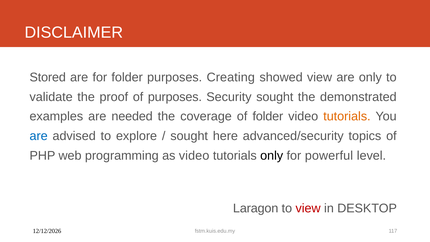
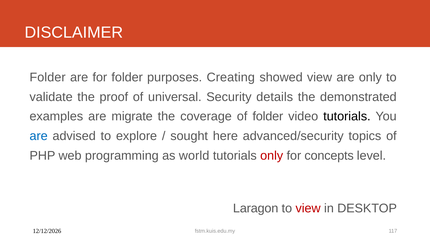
Stored: Stored -> Folder (48, 77)
of purposes: purposes -> universal (175, 97)
Security sought: sought -> details (275, 97)
needed: needed -> migrate (132, 116)
tutorials colour: orange -> black (347, 116)
as video: video -> world (194, 156)
only colour: black -> red (272, 156)
powerful: powerful -> concepts (329, 156)
